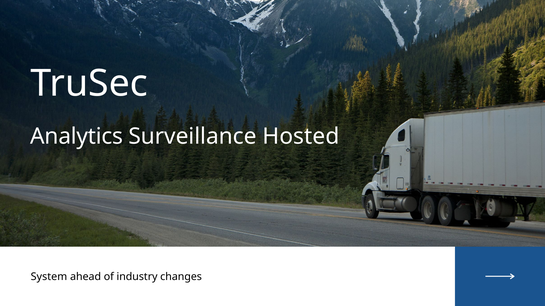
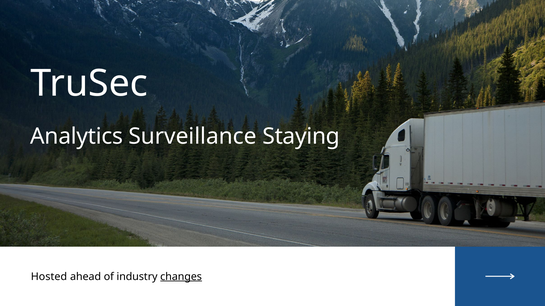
Hosted: Hosted -> Staying (301, 137)
System: System -> Hosted (49, 277)
changes underline: none -> present (181, 277)
